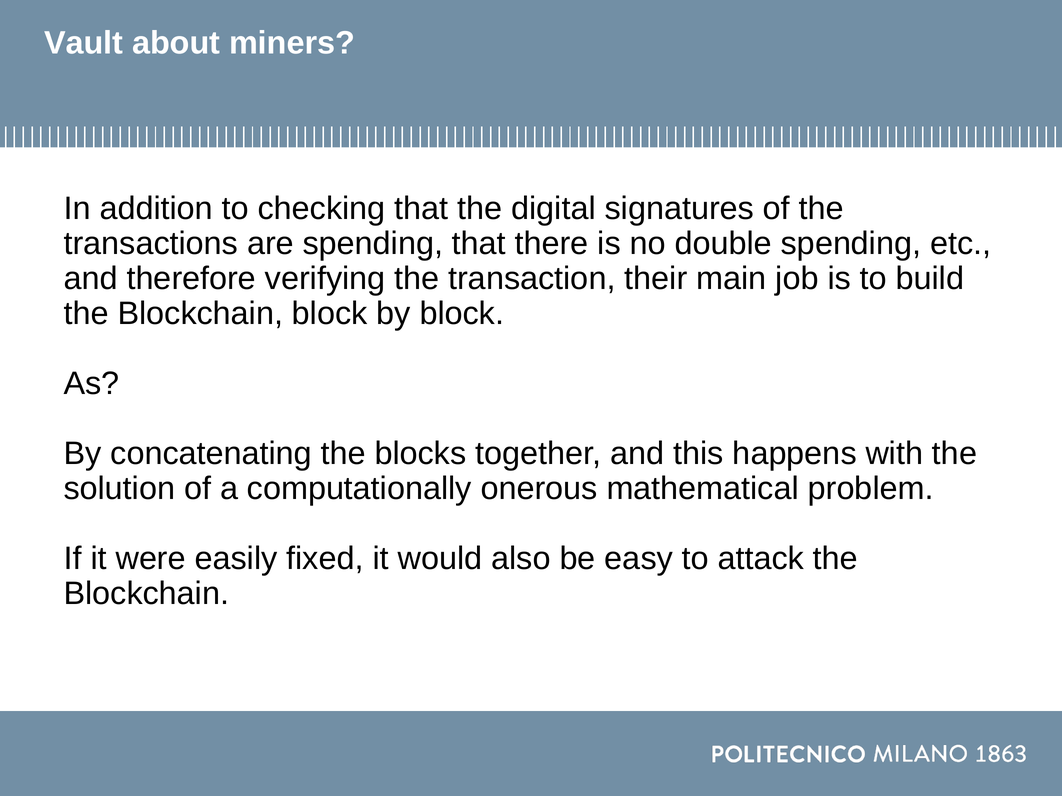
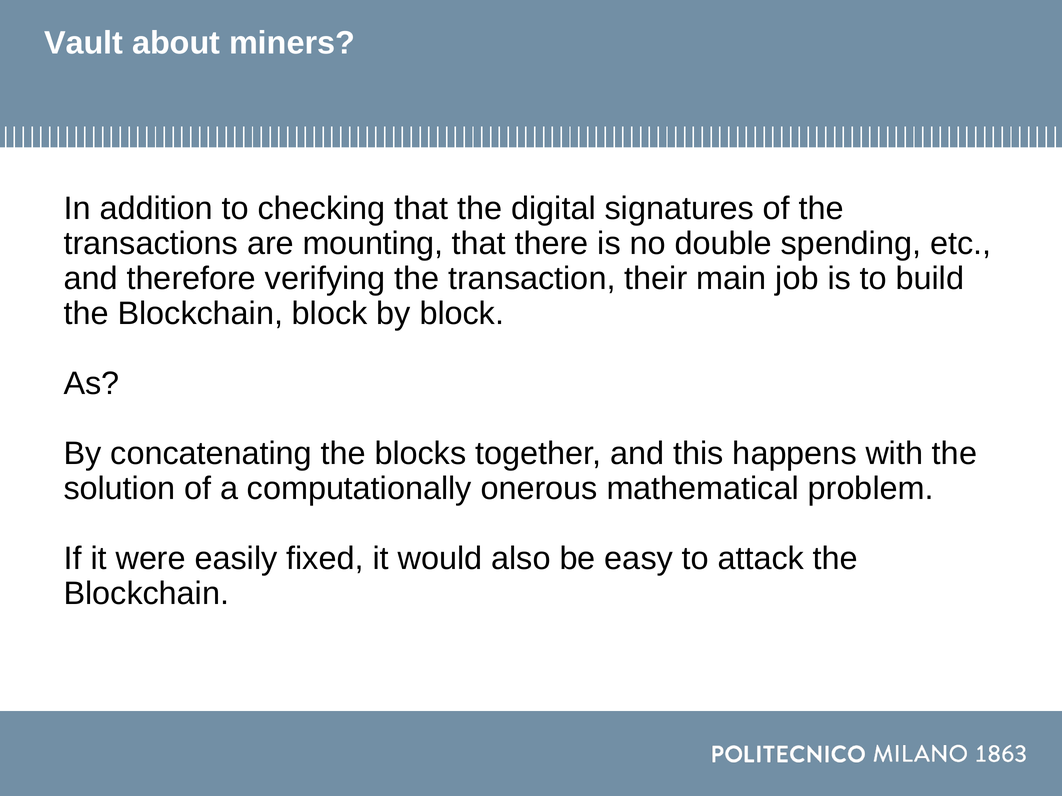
are spending: spending -> mounting (373, 244)
